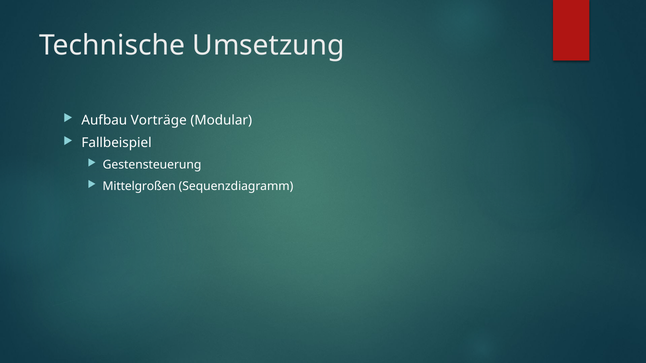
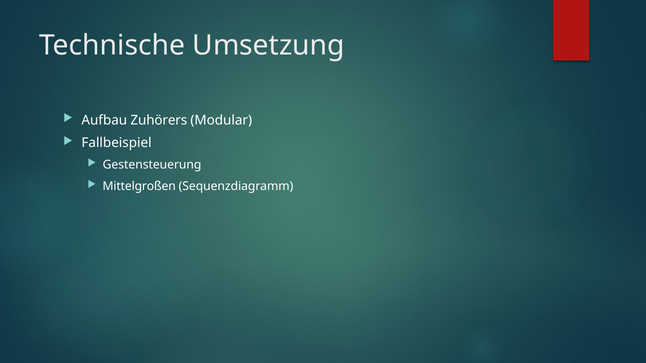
Vorträge: Vorträge -> Zuhörers (159, 120)
